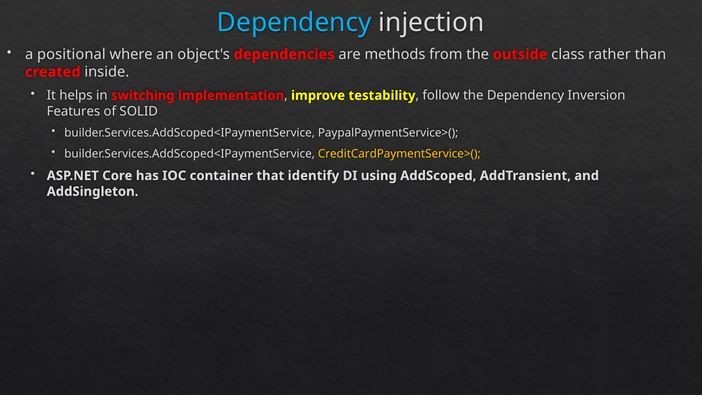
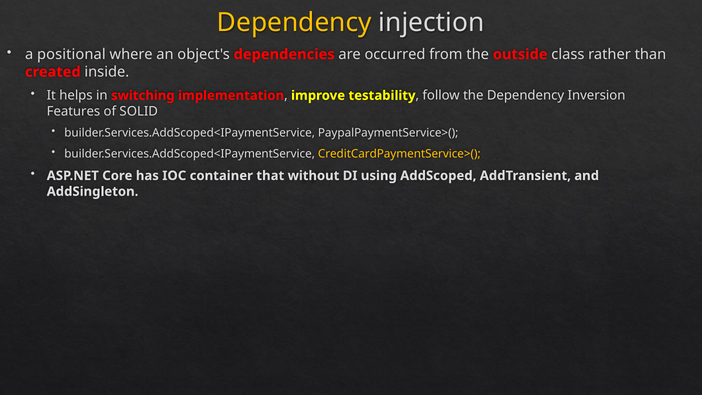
Dependency colour: light blue -> yellow (294, 23)
methods: methods -> occurred (395, 54)
identify: identify -> without (313, 176)
